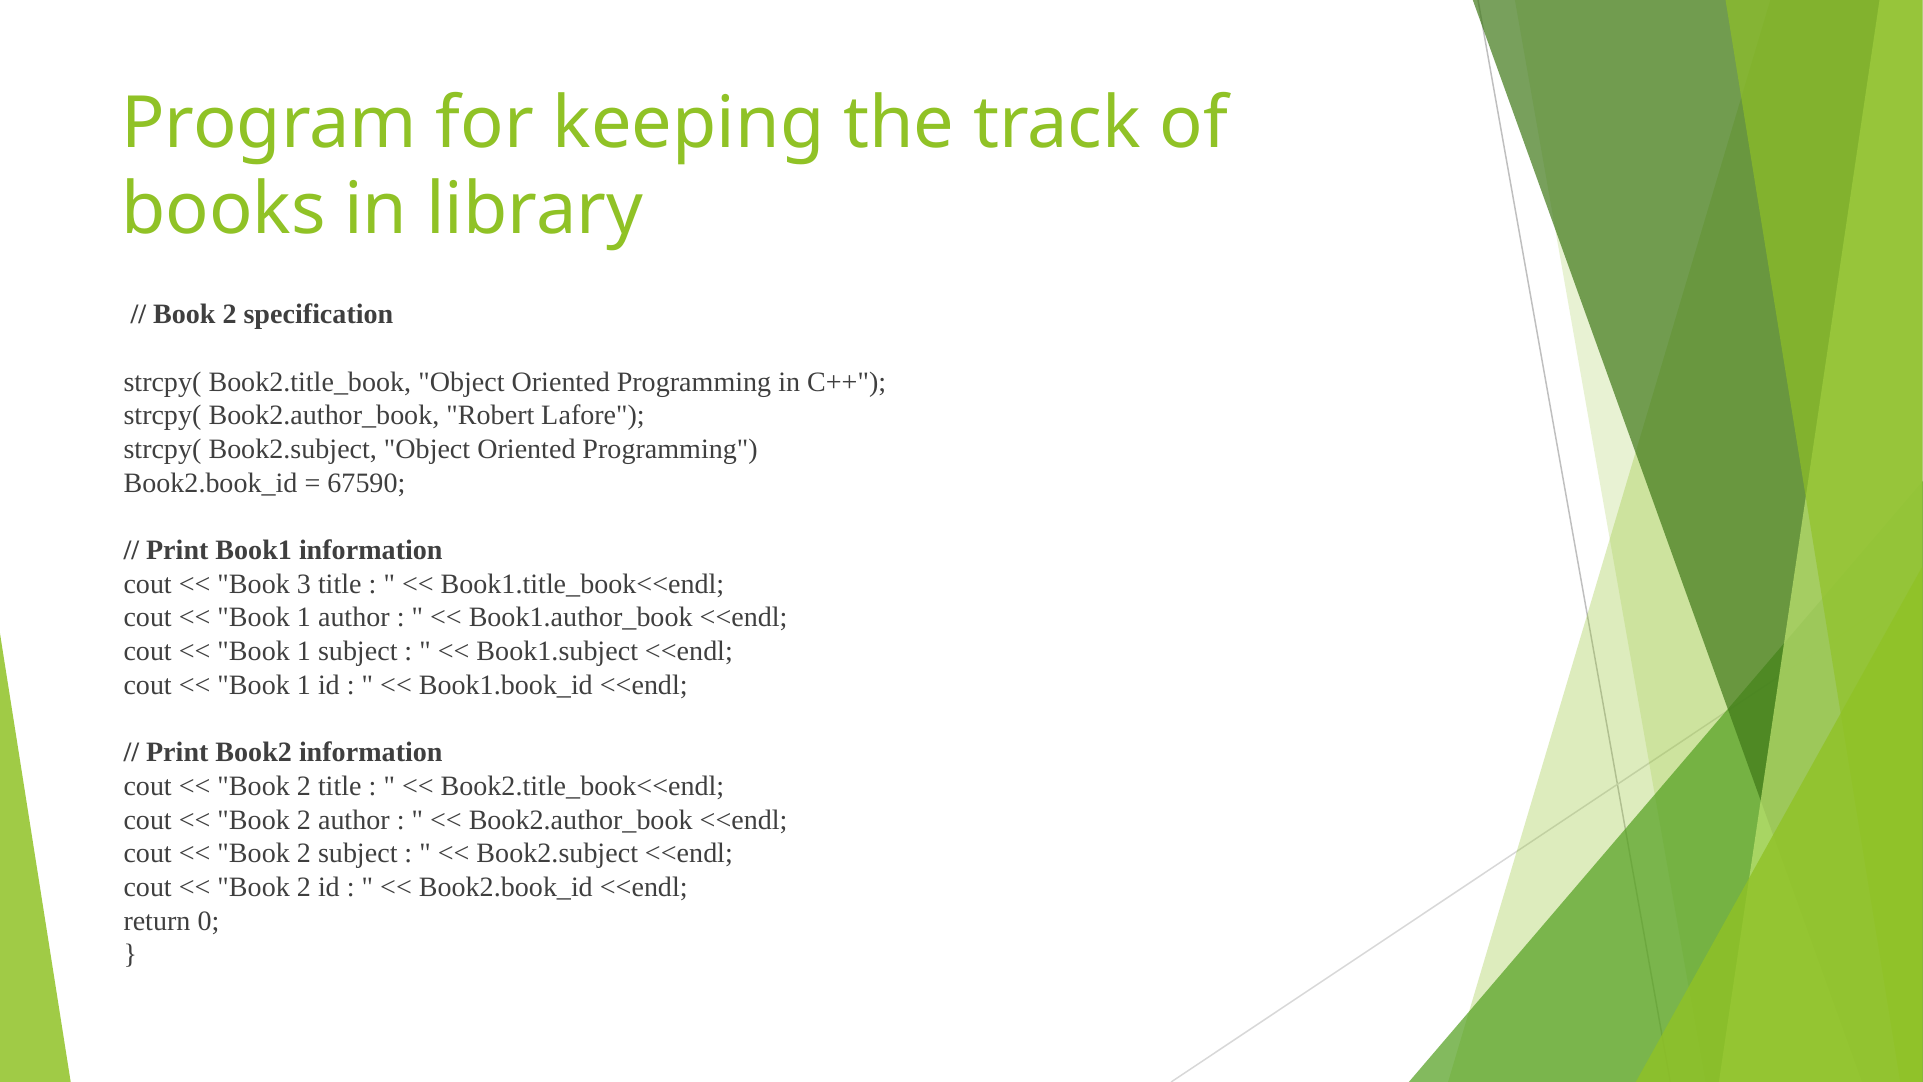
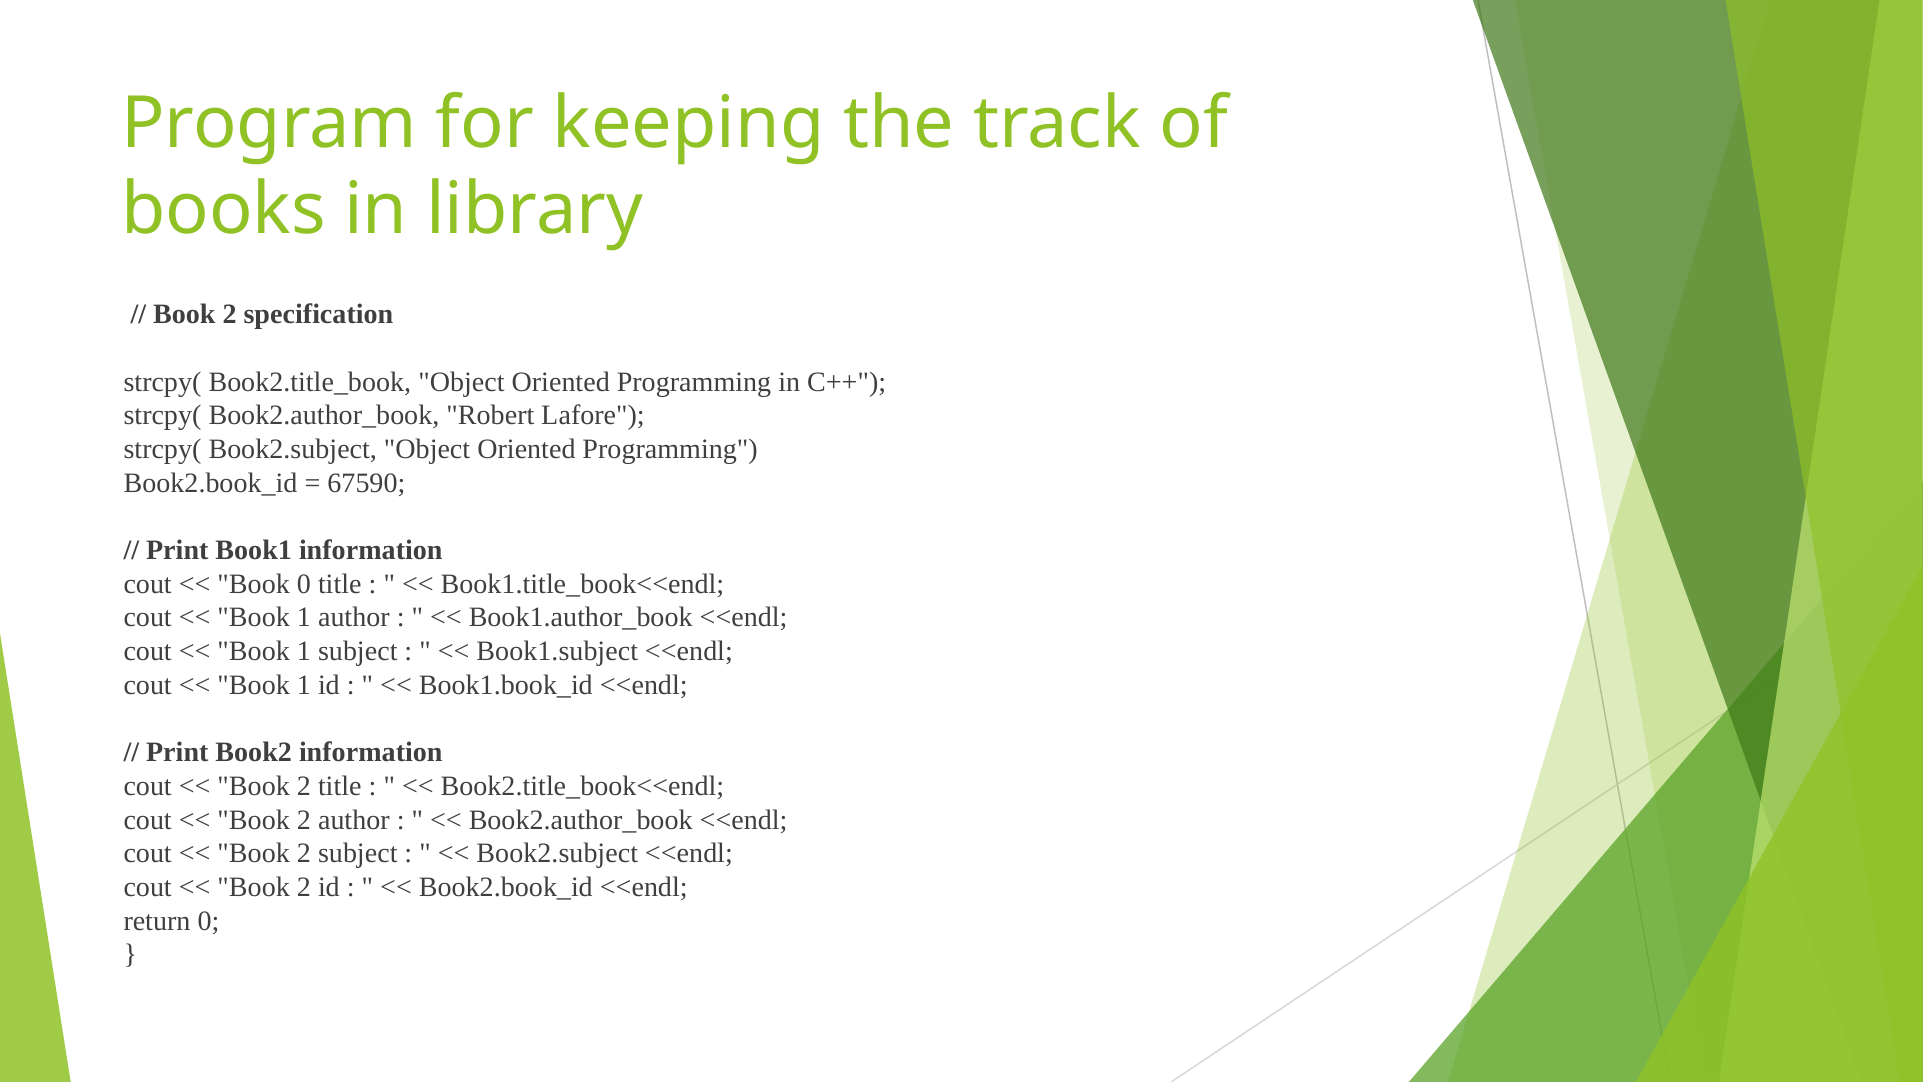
Book 3: 3 -> 0 (304, 584)
